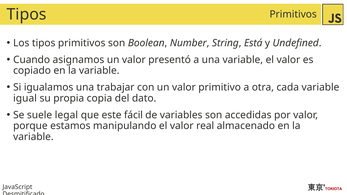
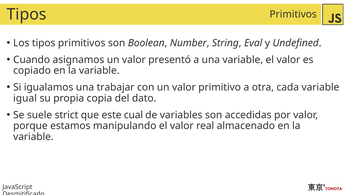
Está: Está -> Eval (253, 43)
legal: legal -> strict (66, 115)
fácil: fácil -> cual (133, 115)
